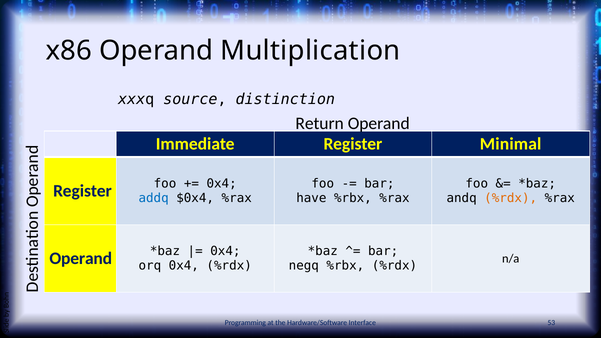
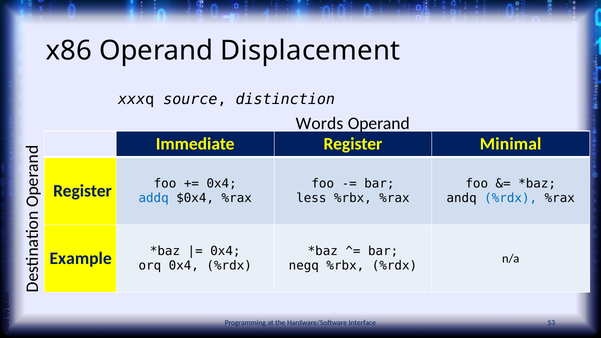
Multiplication: Multiplication -> Displacement (310, 50)
Return: Return -> Words (320, 123)
have: have -> less (311, 198)
%rdx colour: orange -> blue (511, 198)
Operand: Operand -> Example (81, 259)
